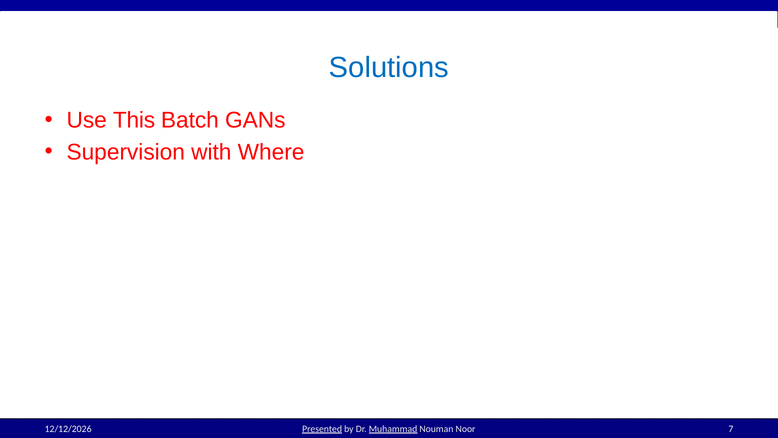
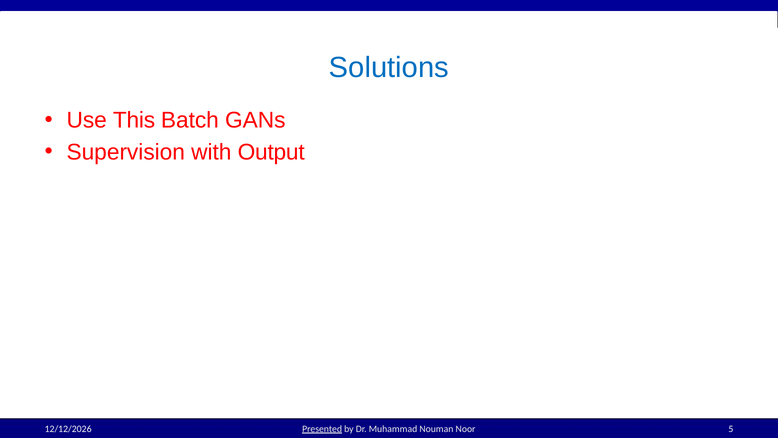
Where: Where -> Output (271, 152)
Muhammad underline: present -> none (393, 428)
7: 7 -> 5 (731, 428)
